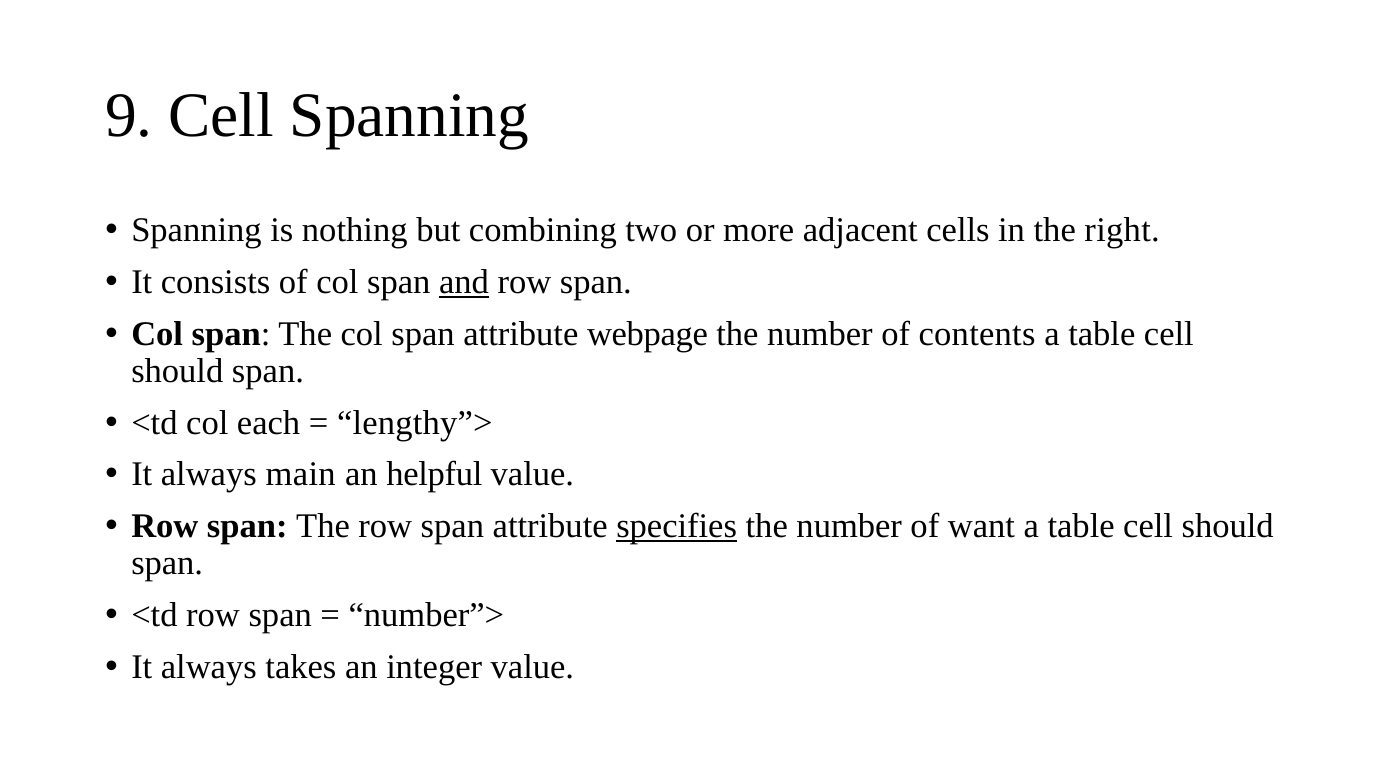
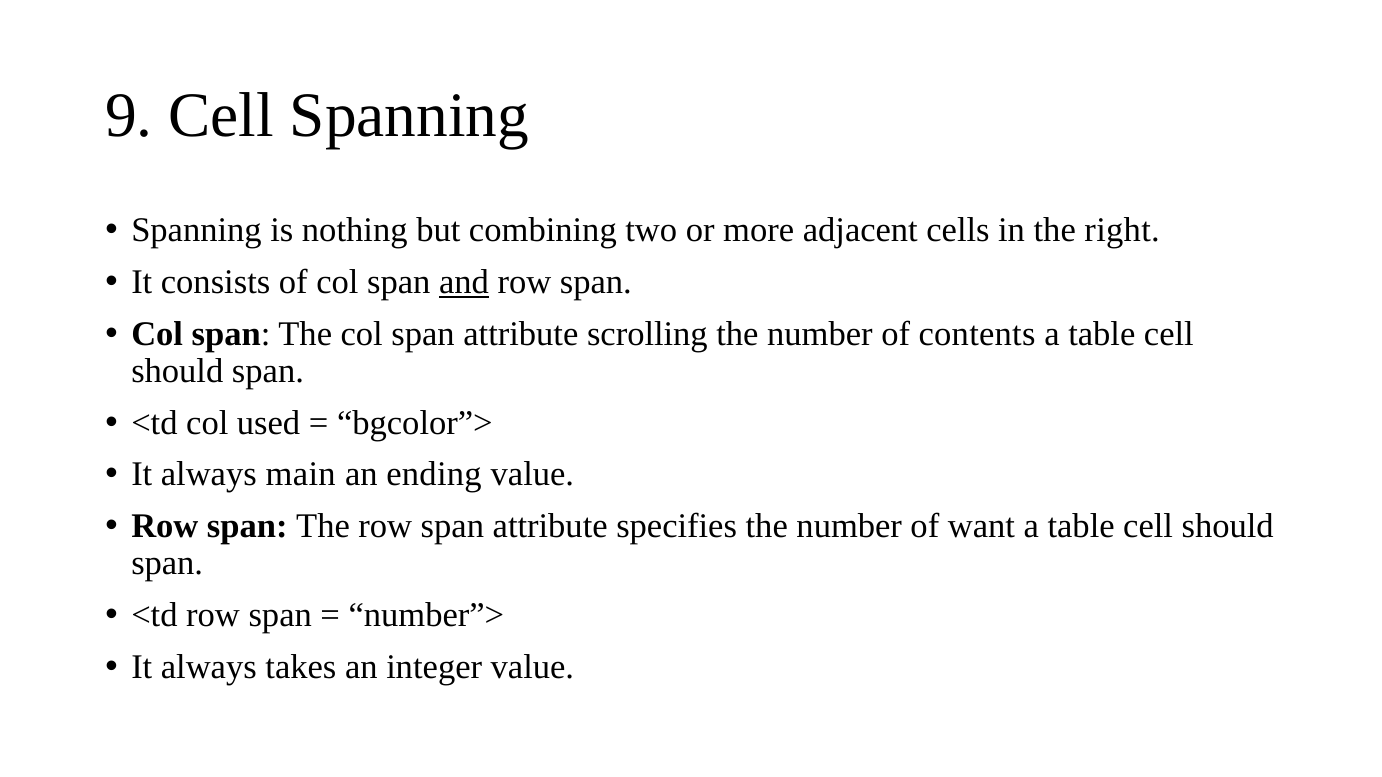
webpage: webpage -> scrolling (647, 334)
each: each -> used (269, 423)
lengthy”>: lengthy”> -> bgcolor”> (415, 423)
helpful: helpful -> ending (434, 475)
specifies underline: present -> none (677, 526)
